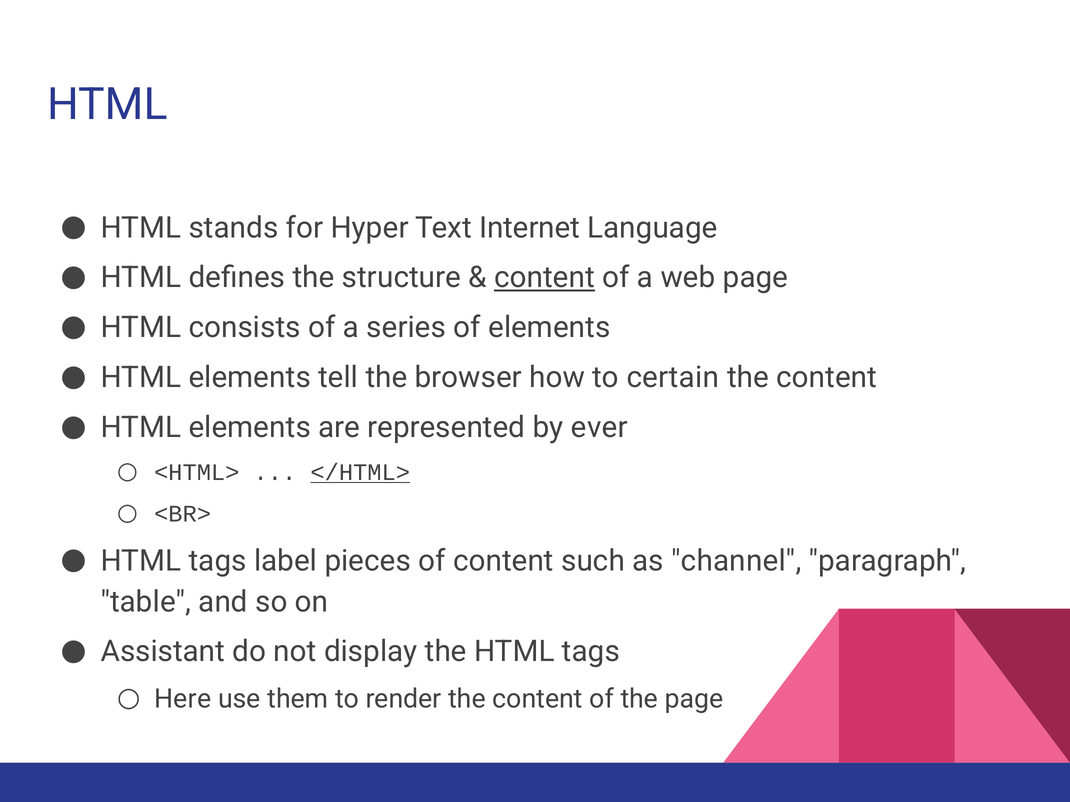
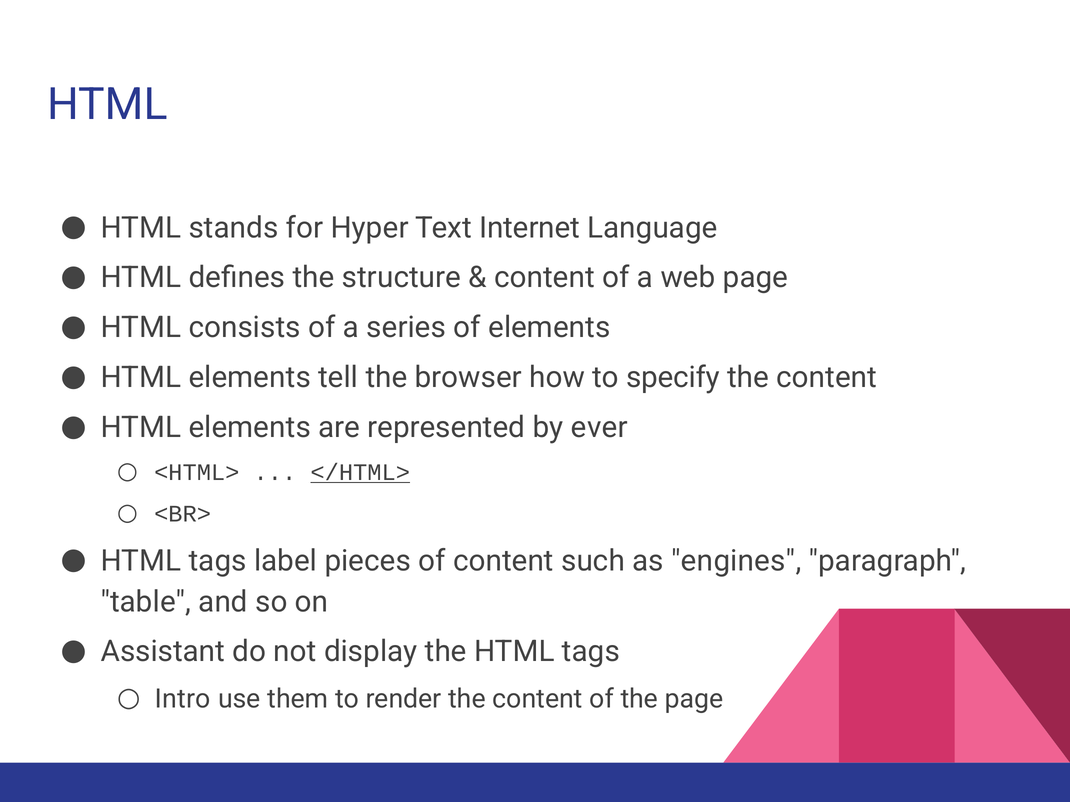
content underline: present -> none (544, 278)
certain: certain -> specify (673, 378)
channel: channel -> engines (736, 561)
Here: Here -> Intro (183, 699)
